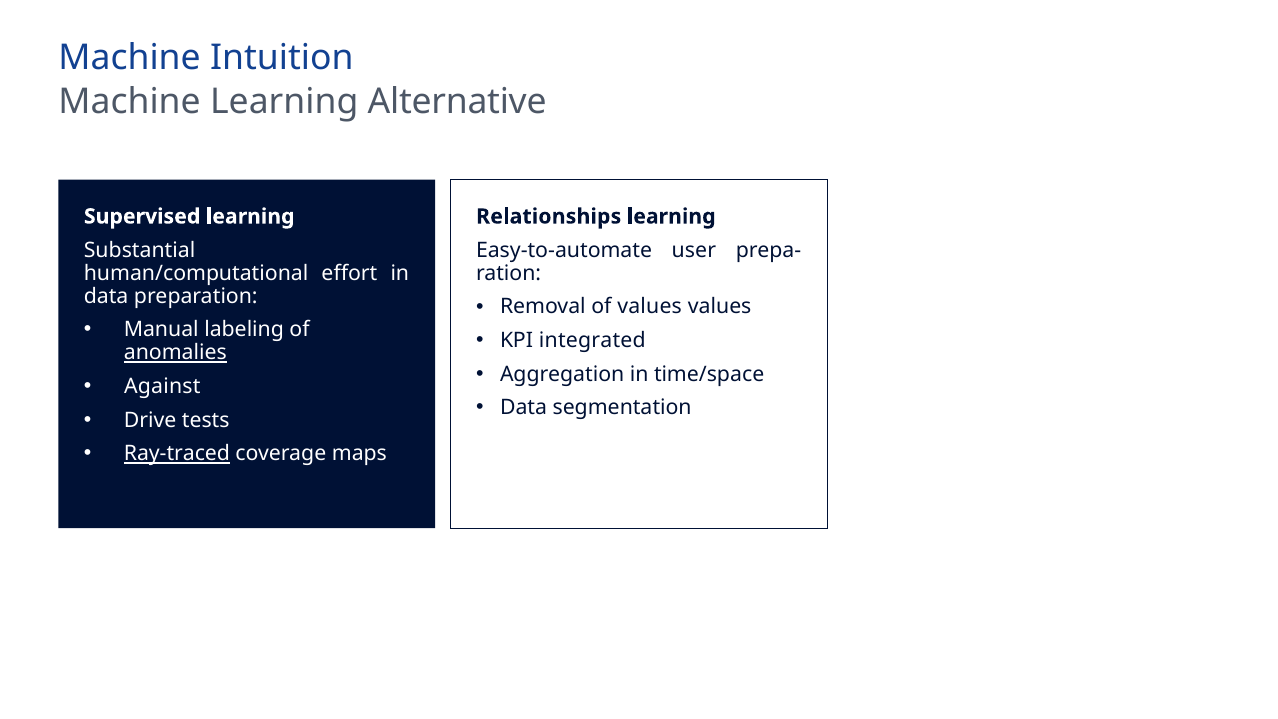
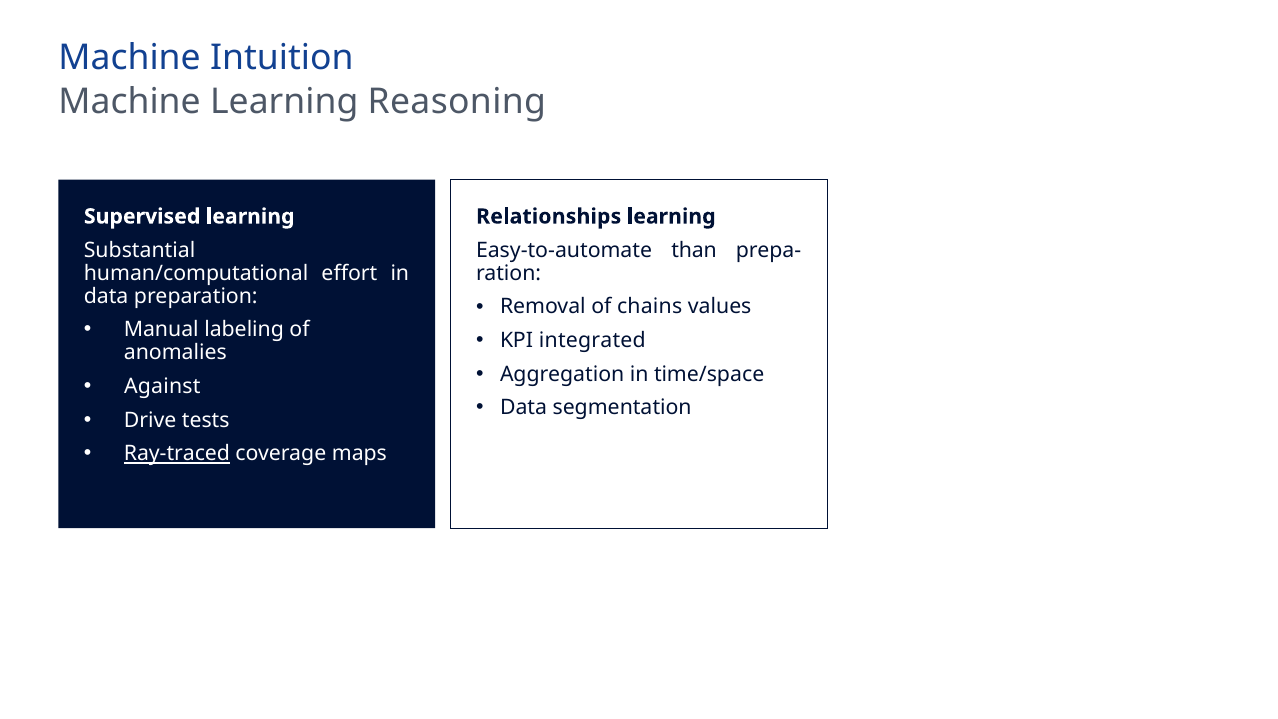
Alternative: Alternative -> Reasoning (457, 101)
user: user -> than (694, 250)
of values: values -> chains (650, 307)
anomalies underline: present -> none (175, 353)
